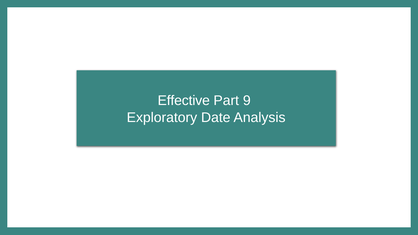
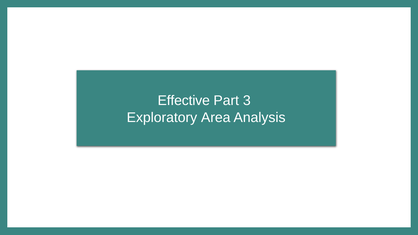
Part 9: 9 -> 3 (247, 101)
Date: Date -> Area (216, 117)
